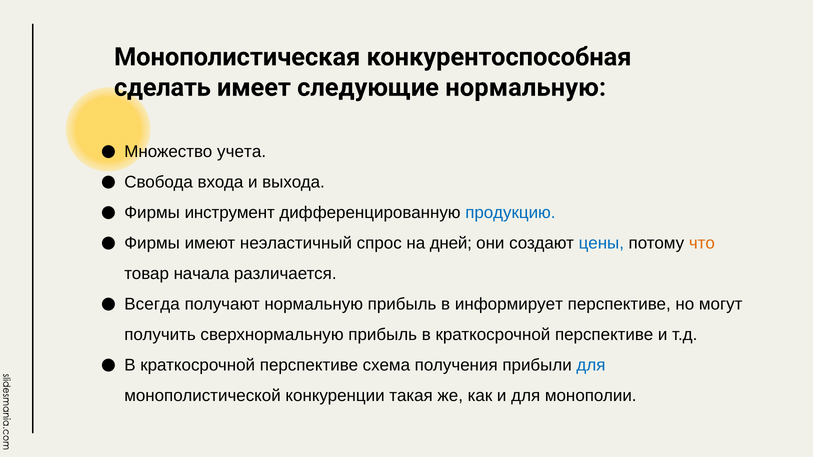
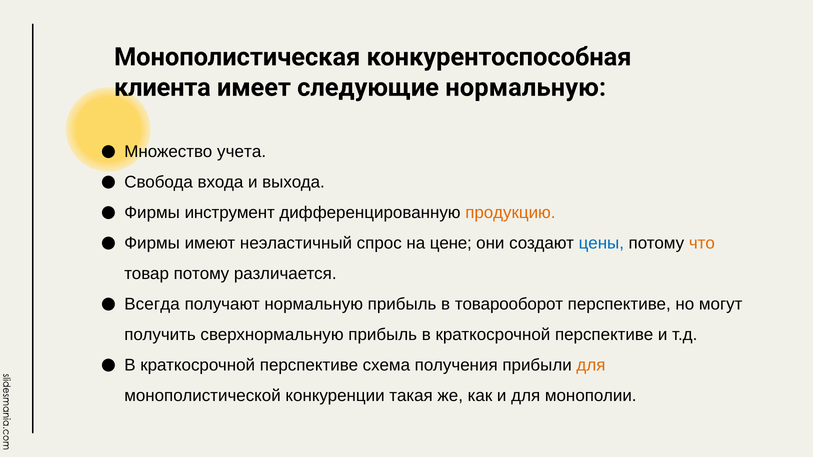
сделать: сделать -> клиента (162, 87)
продукцию colour: blue -> orange (510, 213)
дней: дней -> цене (451, 243)
товар начала: начала -> потому (201, 274)
информирует: информирует -> товарооборот (509, 304)
для colour: blue -> orange (591, 365)
